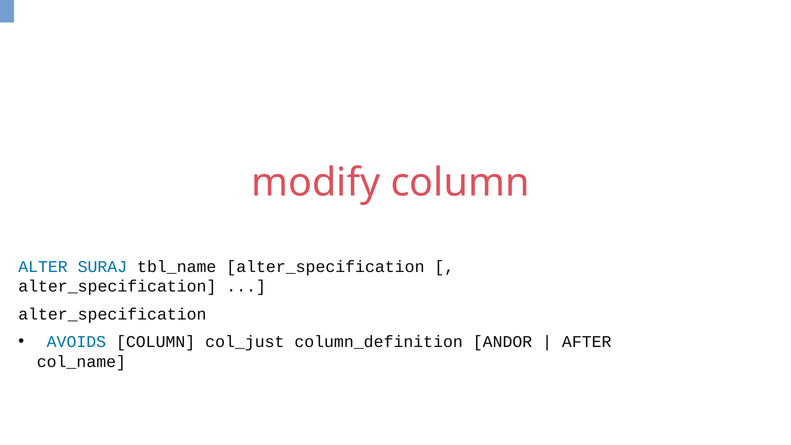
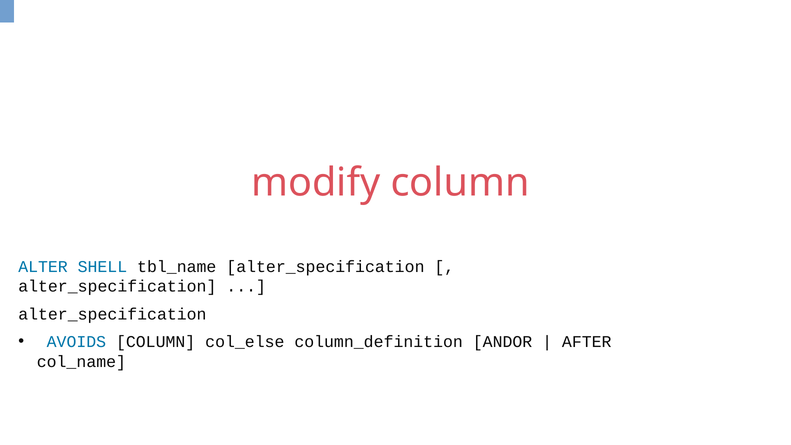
SURAJ: SURAJ -> SHELL (102, 267)
col_just: col_just -> col_else (245, 342)
